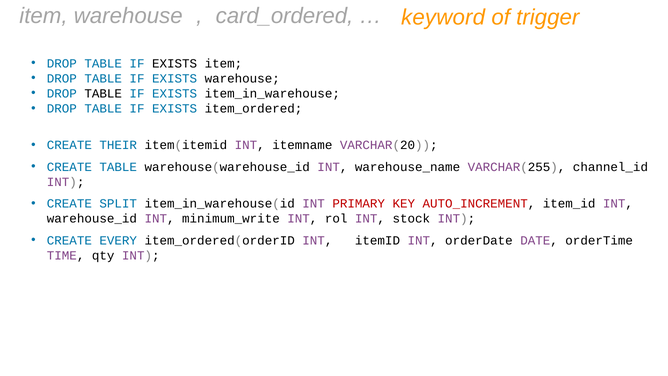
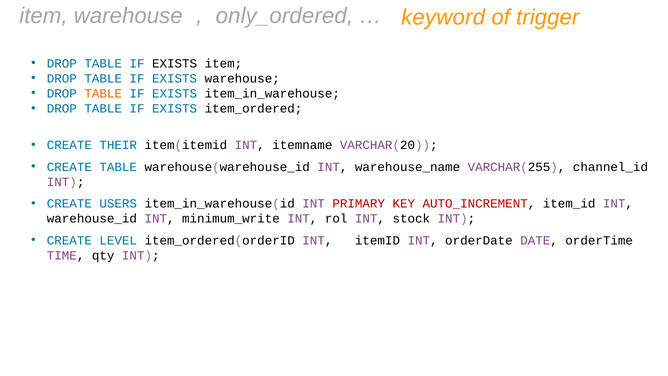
card_ordered: card_ordered -> only_ordered (284, 16)
TABLE colour: black -> orange (103, 93)
SPLIT: SPLIT -> USERS (118, 204)
EVERY: EVERY -> LEVEL (118, 240)
